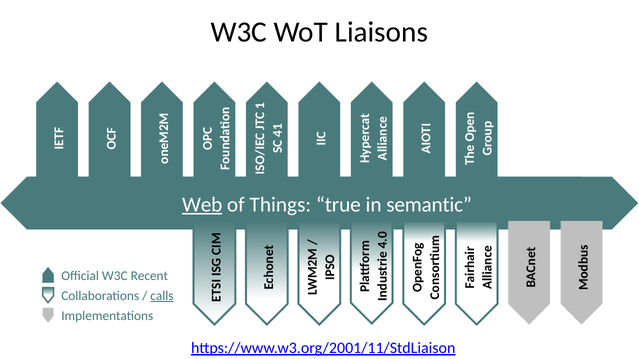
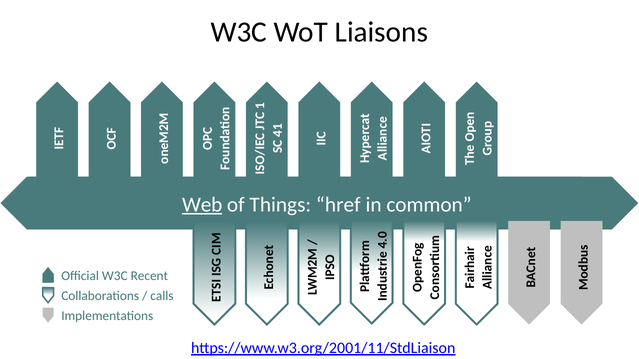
true: true -> href (338, 205)
semantic: semantic -> common (429, 205)
calls underline: present -> none (162, 296)
